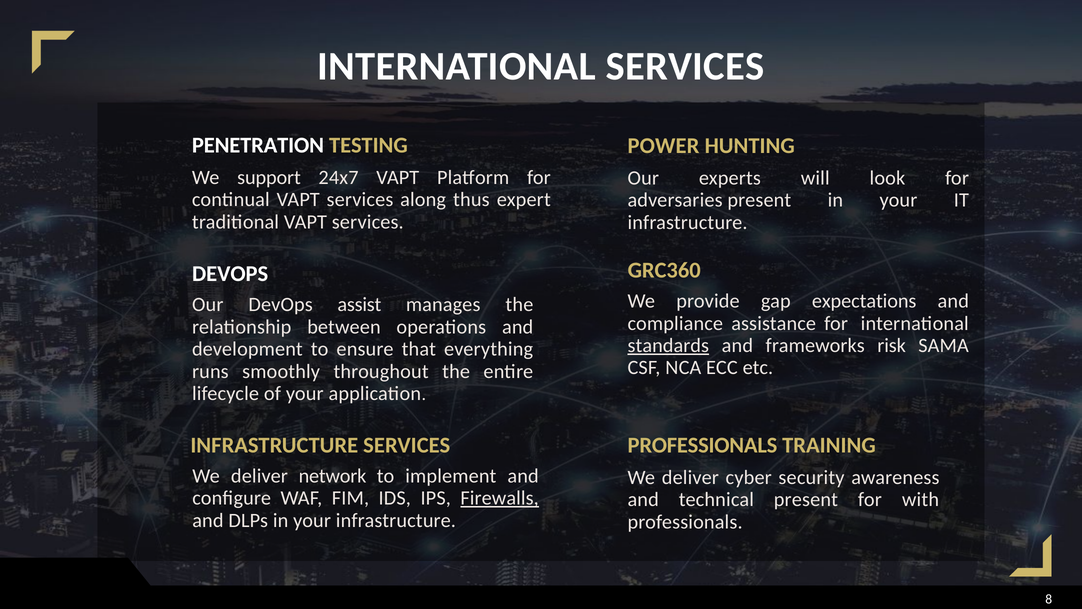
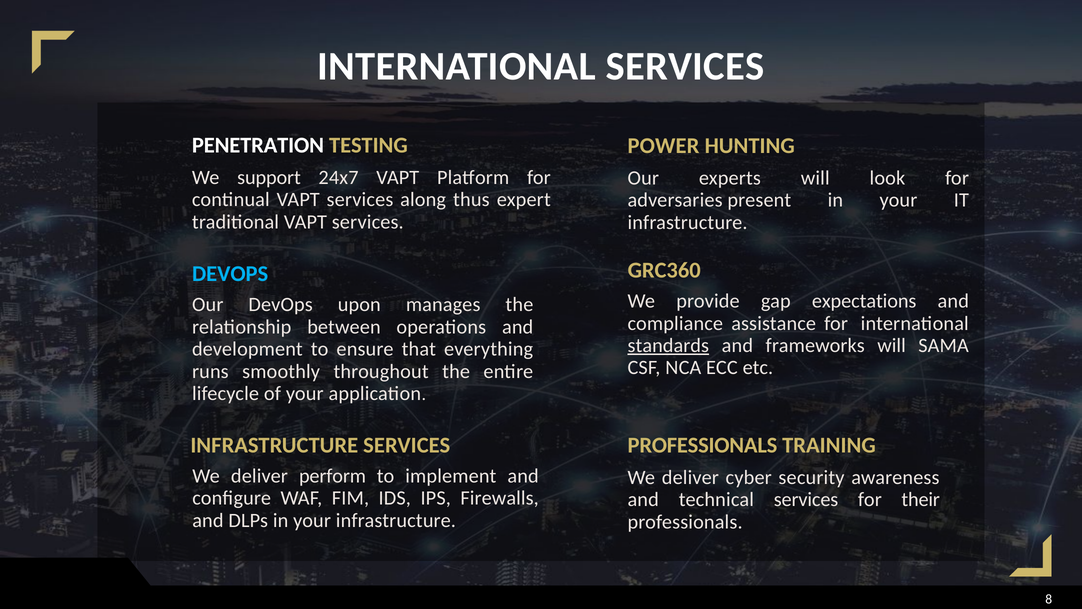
DEVOPS colour: white -> light blue (230, 274)
assist: assist -> upon (359, 304)
frameworks risk: risk -> will (892, 345)
network: network -> perform (332, 476)
Firewalls underline: present -> none (500, 498)
technical present: present -> services (806, 499)
with: with -> their (921, 499)
